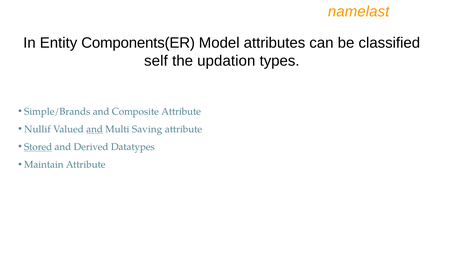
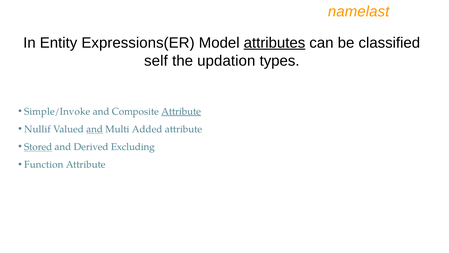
Components(ER: Components(ER -> Expressions(ER (138, 43)
attributes underline: none -> present (274, 43)
Simple/Brands: Simple/Brands -> Simple/Invoke (57, 111)
Attribute underline: none -> present (181, 111)
Saving: Saving -> Added (147, 129)
Datatypes: Datatypes -> Excluding (133, 147)
Maintain: Maintain -> Function (44, 164)
